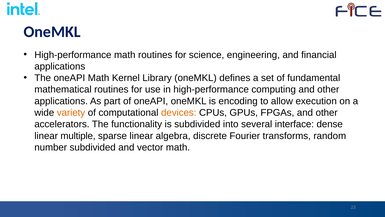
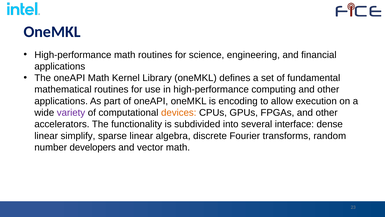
variety colour: orange -> purple (71, 112)
multiple: multiple -> simplify (78, 136)
number subdivided: subdivided -> developers (93, 147)
